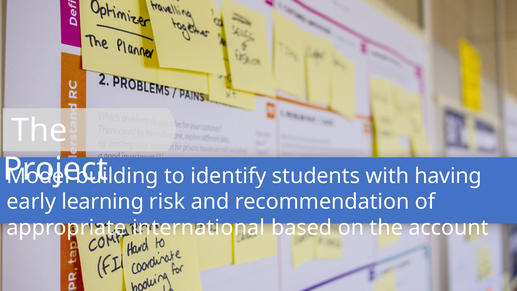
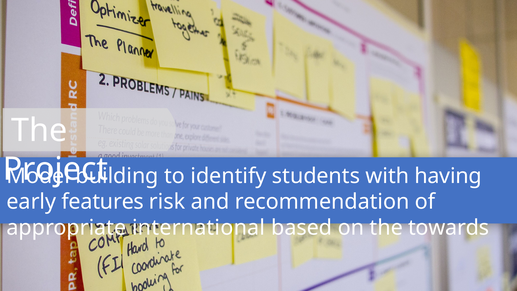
learning: learning -> features (103, 202)
account: account -> towards (449, 228)
